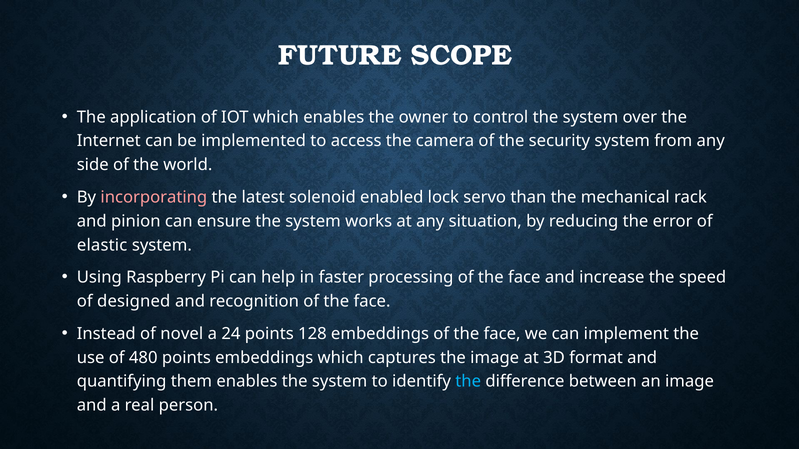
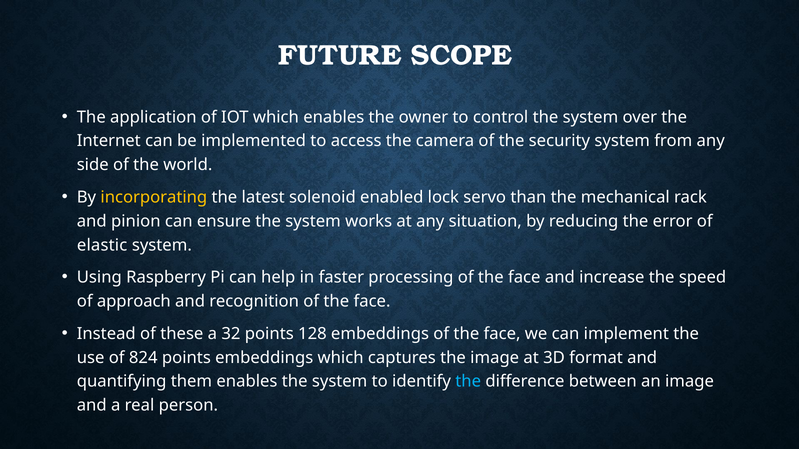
incorporating colour: pink -> yellow (154, 197)
designed: designed -> approach (134, 302)
novel: novel -> these (182, 334)
24: 24 -> 32 (231, 334)
480: 480 -> 824 (143, 358)
